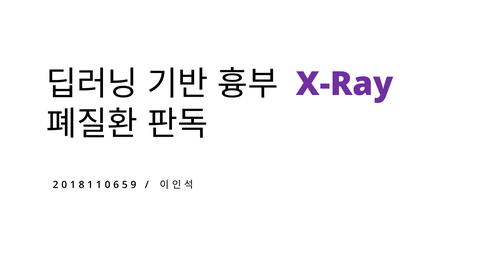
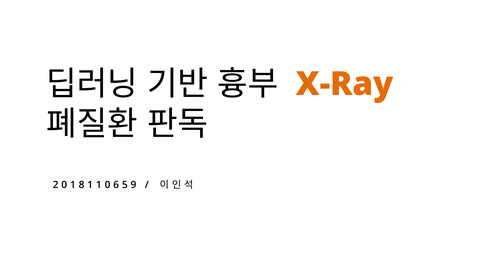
X-Ray colour: purple -> orange (345, 84)
